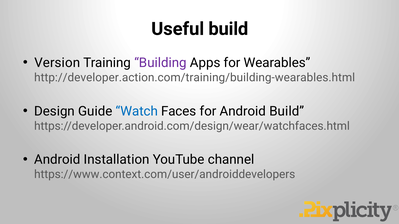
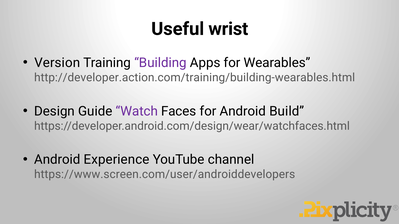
Useful build: build -> wrist (228, 29)
Watch colour: blue -> purple (137, 111)
Installation: Installation -> Experience (117, 160)
https://www.context.com/user/androiddevelopers: https://www.context.com/user/androiddevelopers -> https://www.screen.com/user/androiddevelopers (165, 175)
